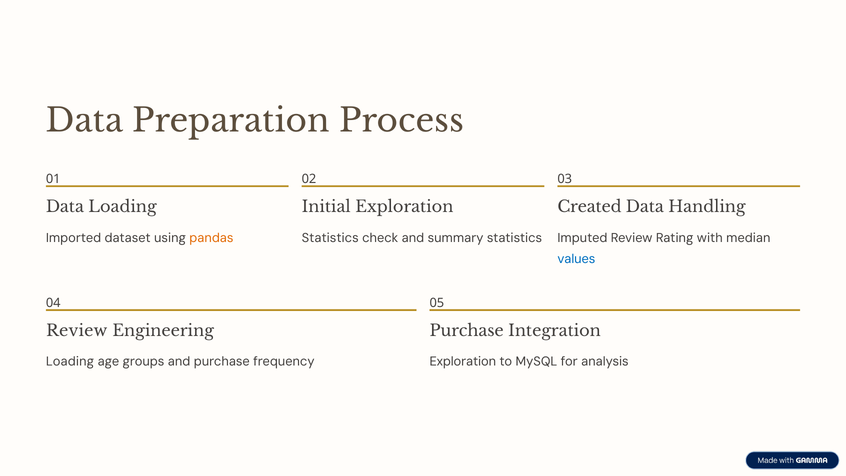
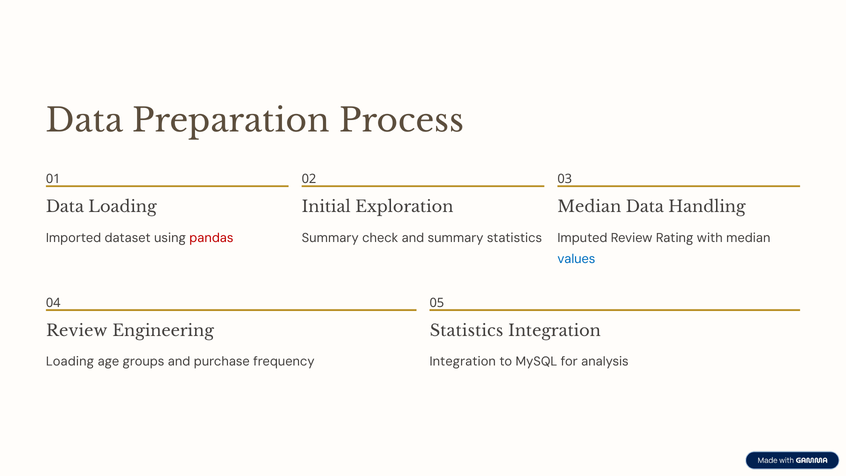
Created: Created -> Median (589, 207)
pandas colour: orange -> red (211, 238)
Statistics: Statistics -> Summary (330, 238)
Purchase: Purchase -> Statistics (467, 331)
Exploration: Exploration -> Integration (463, 362)
